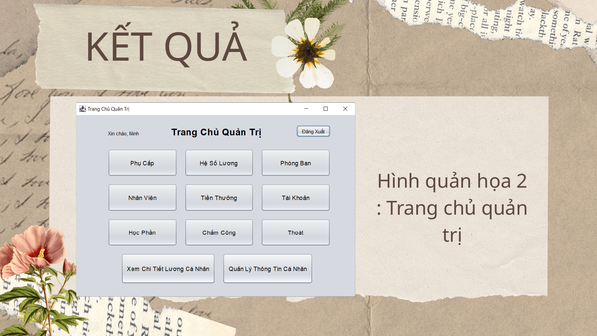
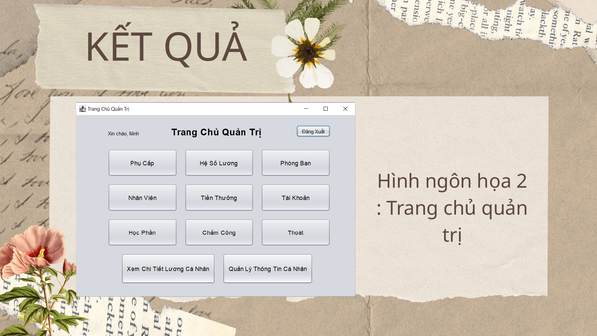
Hình quản: quản -> ngôn (449, 181)
